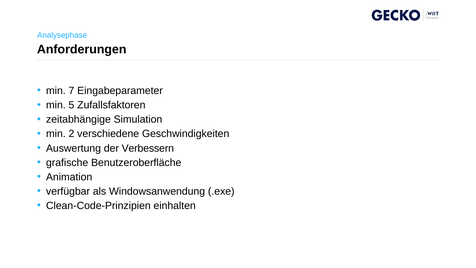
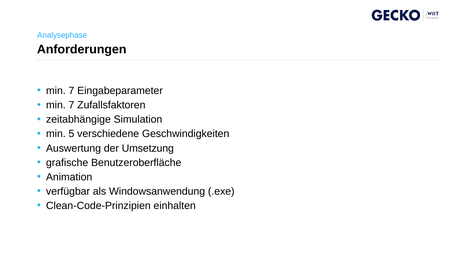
5: 5 -> 7 (71, 105)
2: 2 -> 5 (71, 134)
Verbessern: Verbessern -> Umsetzung (148, 148)
